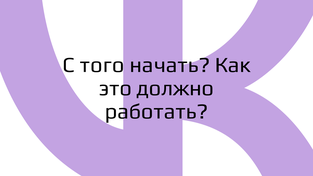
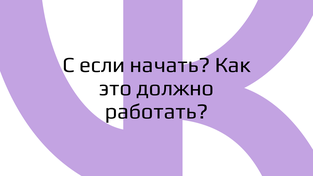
того: того -> если (102, 65)
